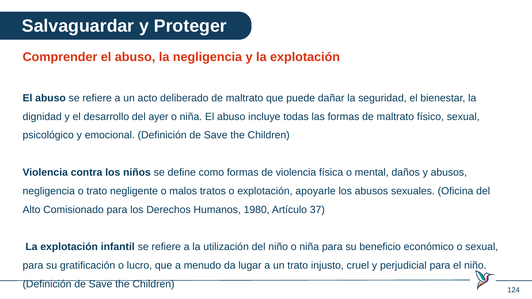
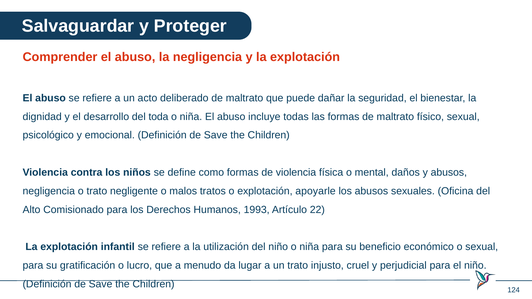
ayer: ayer -> toda (158, 117)
1980: 1980 -> 1993 (257, 210)
37: 37 -> 22 (317, 210)
